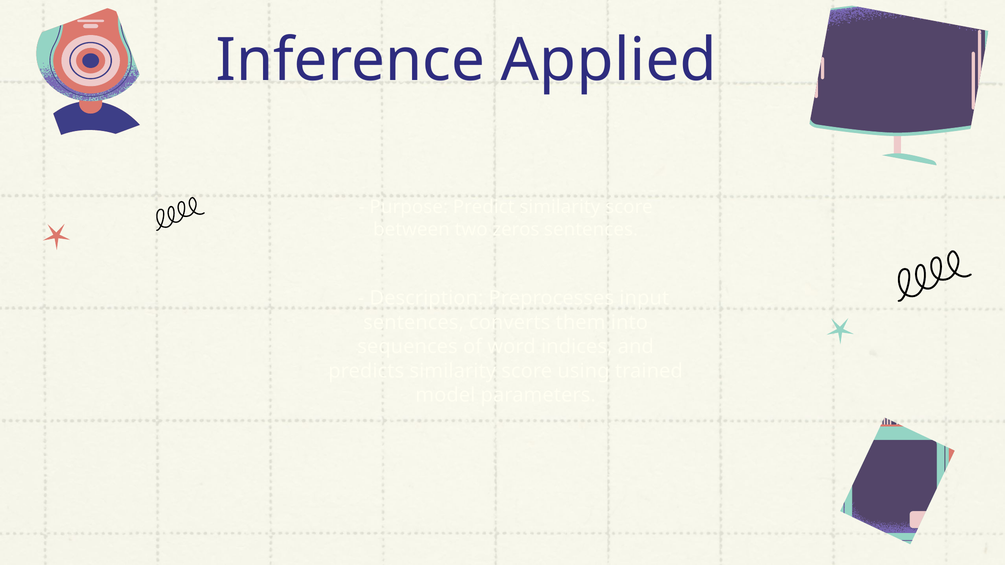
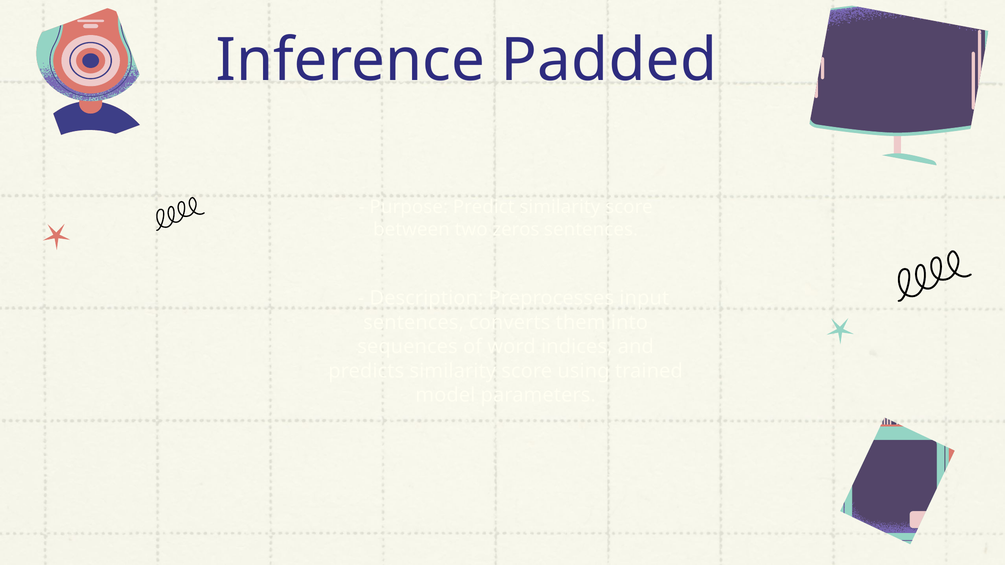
Applied: Applied -> Padded (609, 61)
